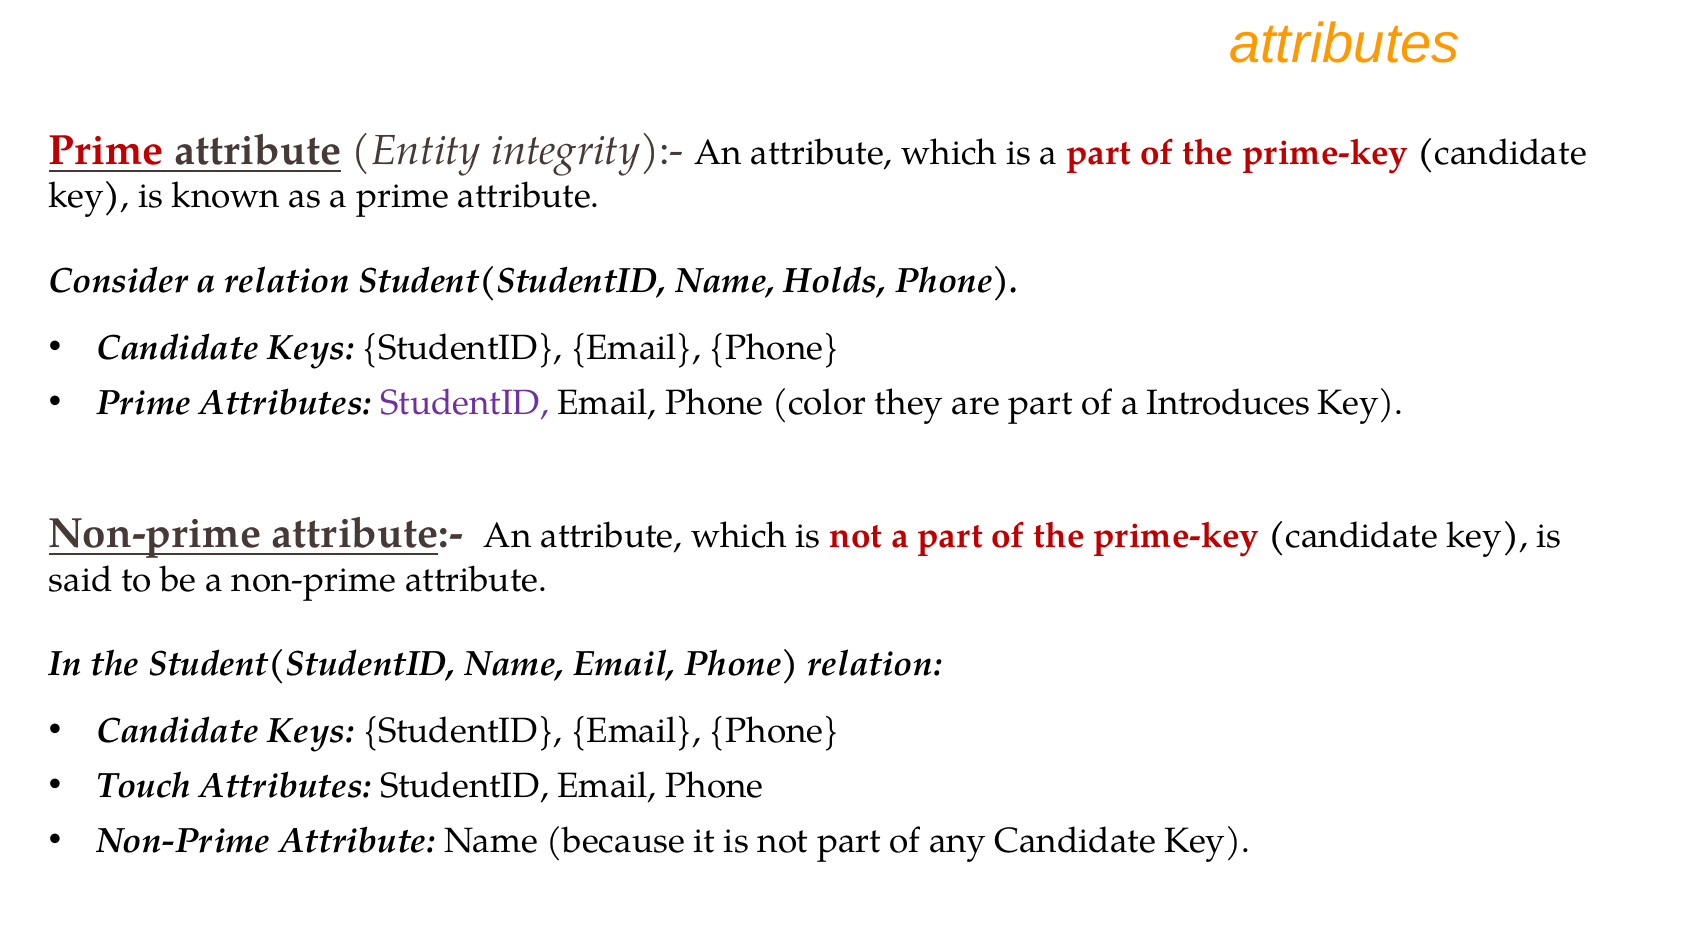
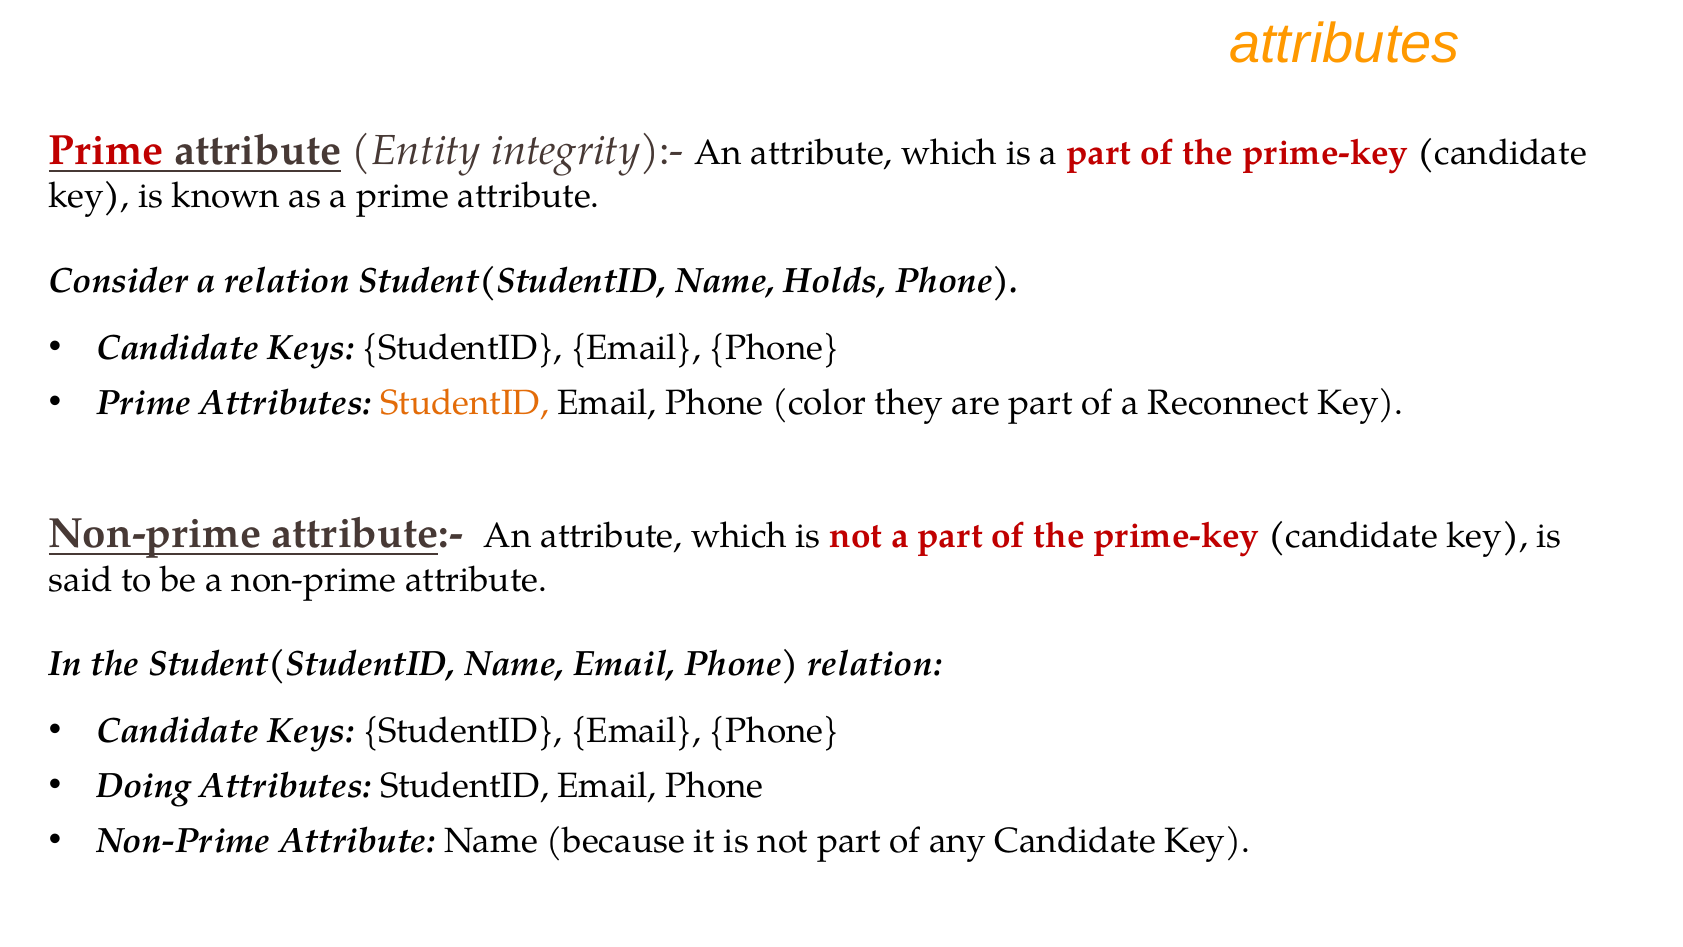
StudentID colour: purple -> orange (465, 402)
Introduces: Introduces -> Reconnect (1228, 402)
Touch: Touch -> Doing (144, 785)
